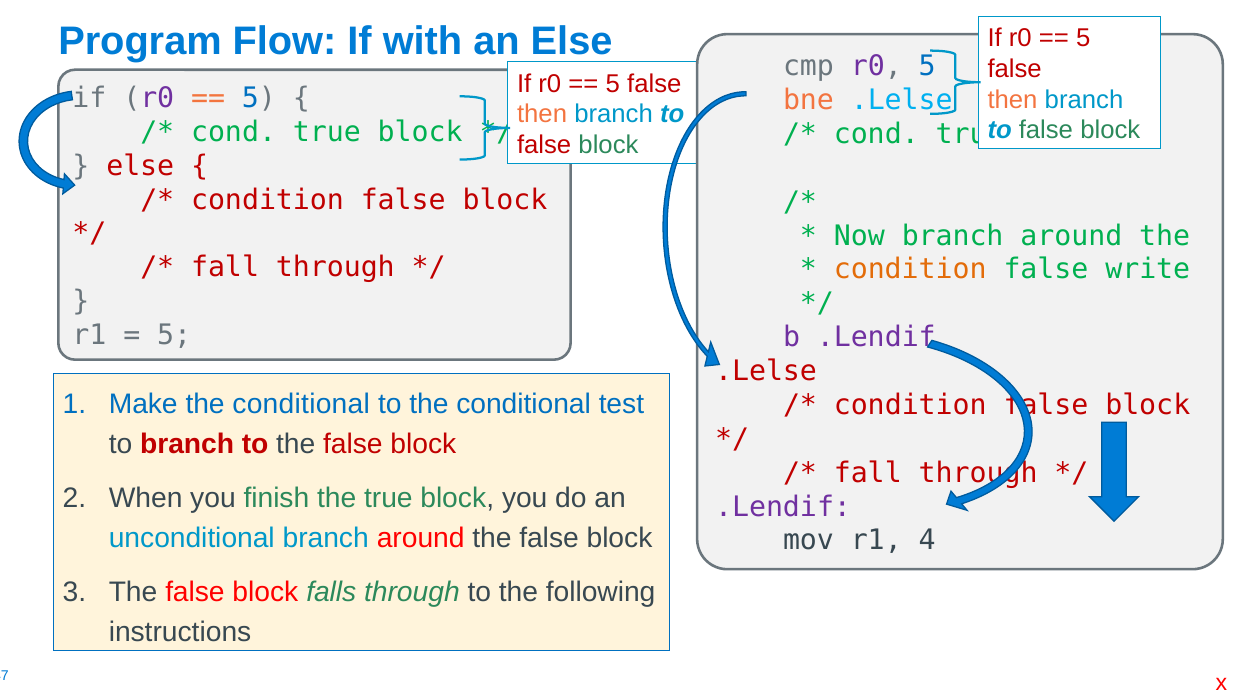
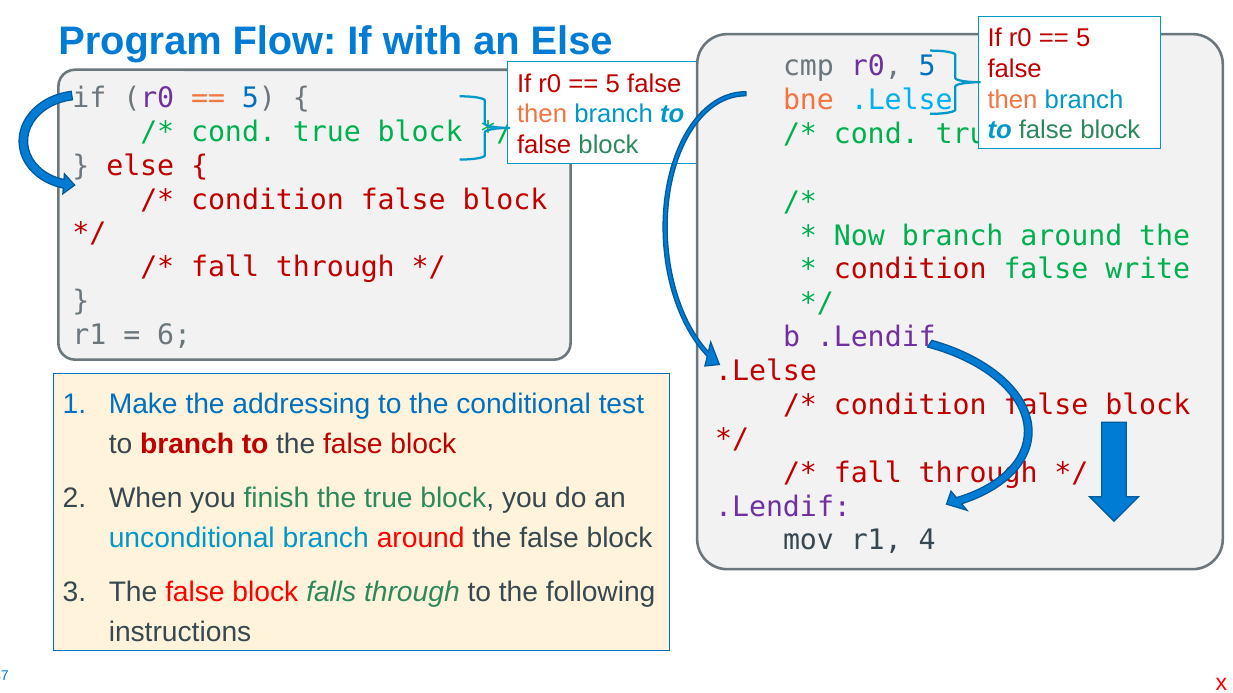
condition colour: orange -> red (910, 270)
5: 5 -> 6 (174, 335)
Make the conditional: conditional -> addressing (301, 404)
